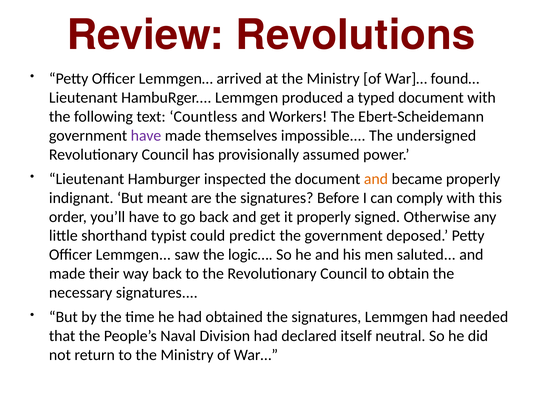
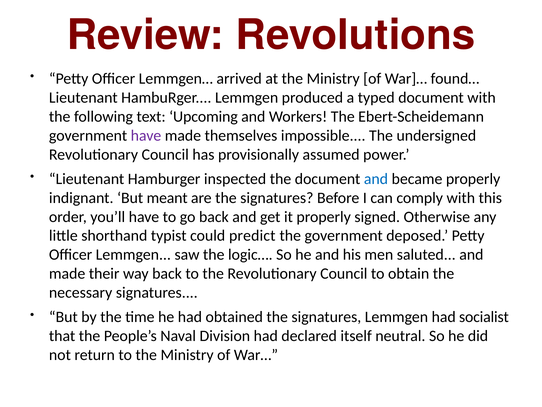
Countless: Countless -> Upcoming (203, 116)
and colour: orange -> blue (376, 179)
needed: needed -> socialist (484, 317)
